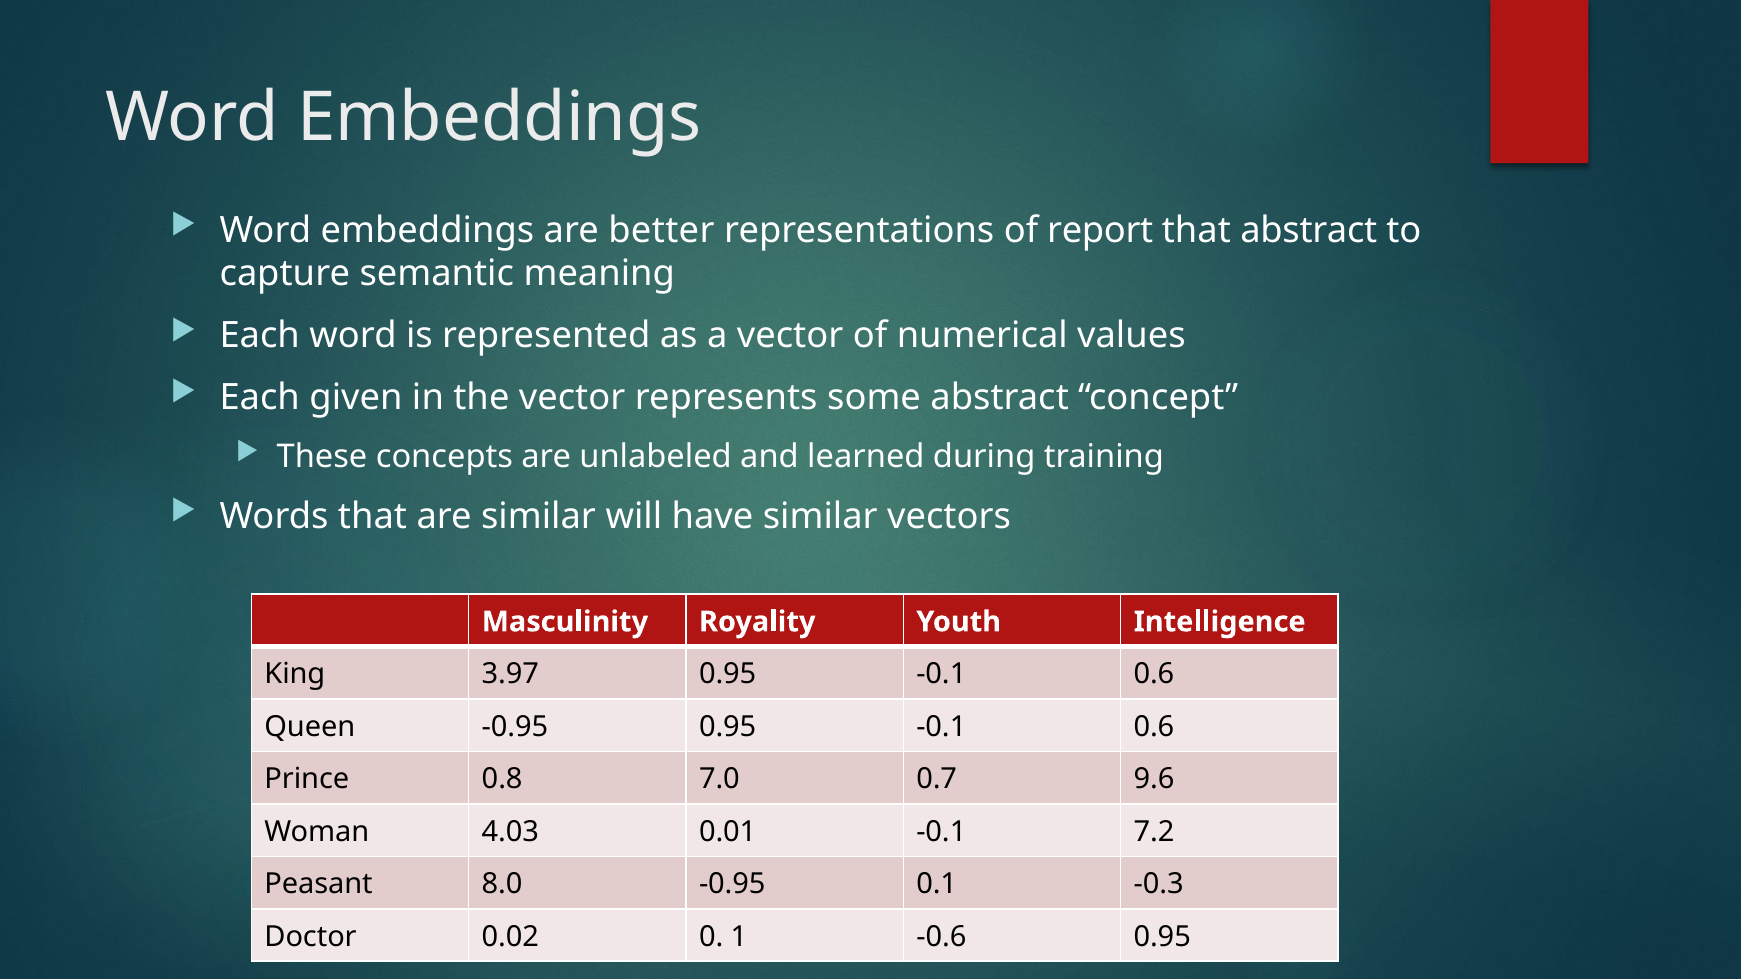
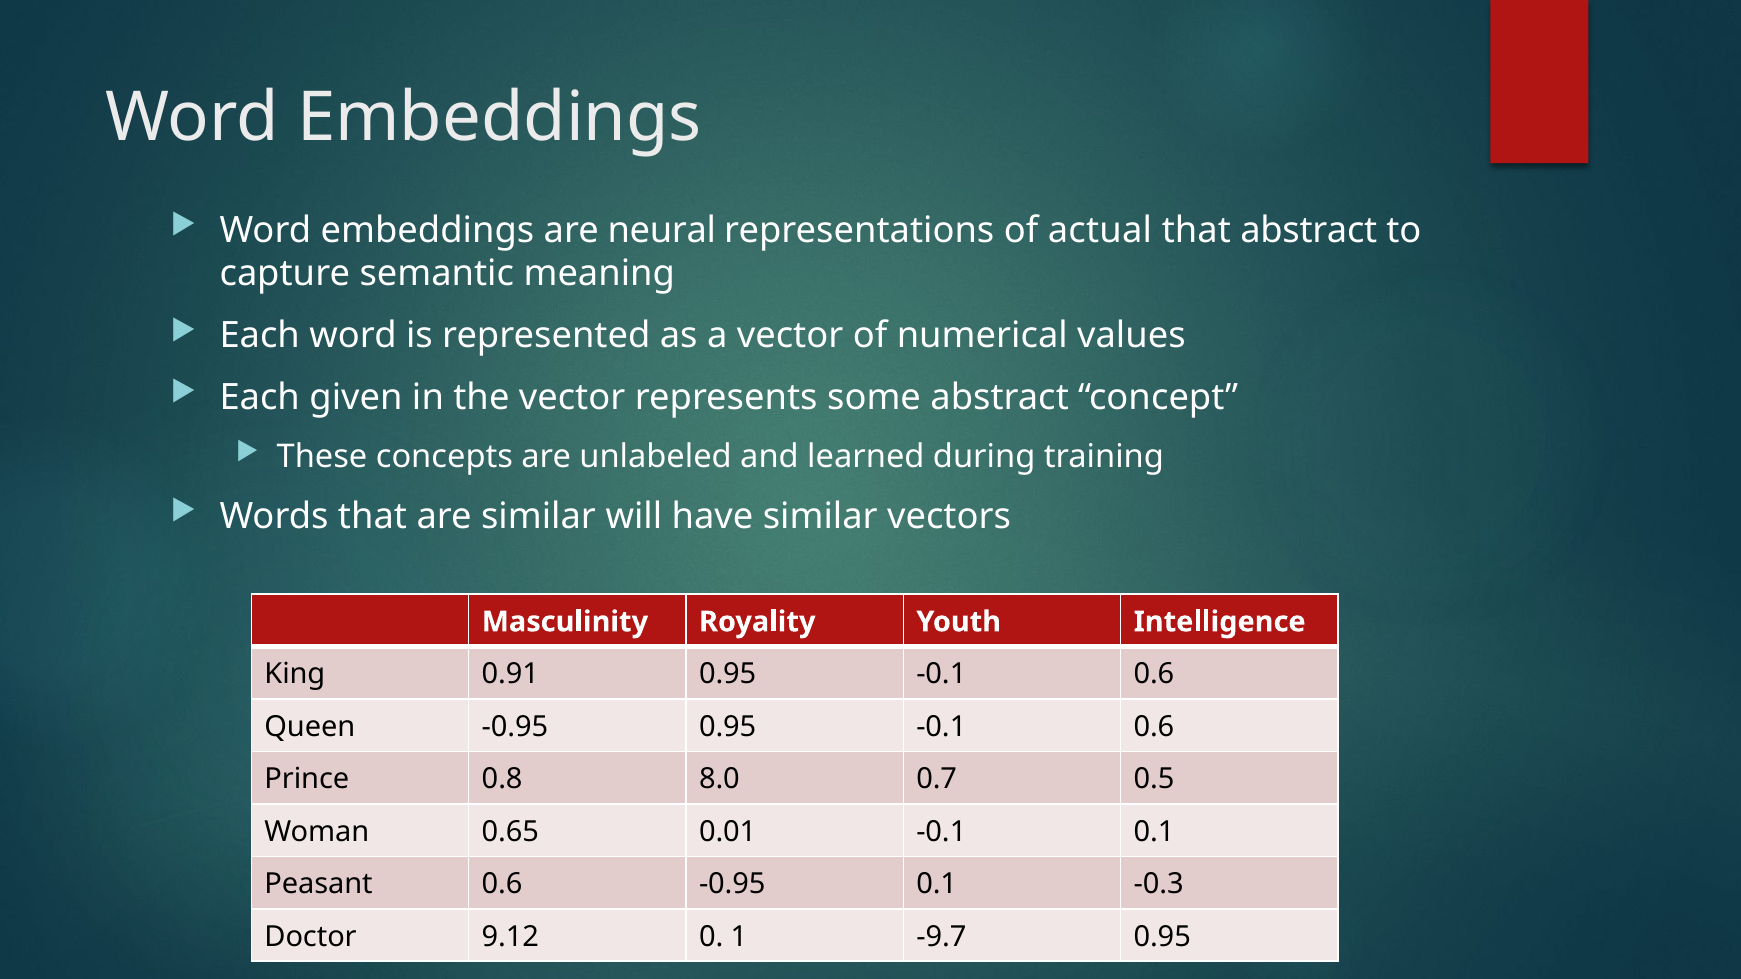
better: better -> neural (662, 231)
report: report -> actual (1100, 231)
3.97: 3.97 -> 0.91 (510, 675)
7.0: 7.0 -> 8.0 (719, 779)
9.6: 9.6 -> 0.5 (1154, 779)
4.03: 4.03 -> 0.65 (510, 832)
-0.1 7.2: 7.2 -> 0.1 (1154, 832)
Peasant 8.0: 8.0 -> 0.6 (502, 884)
0.02: 0.02 -> 9.12 (510, 937)
-0.6: -0.6 -> -9.7 (941, 937)
